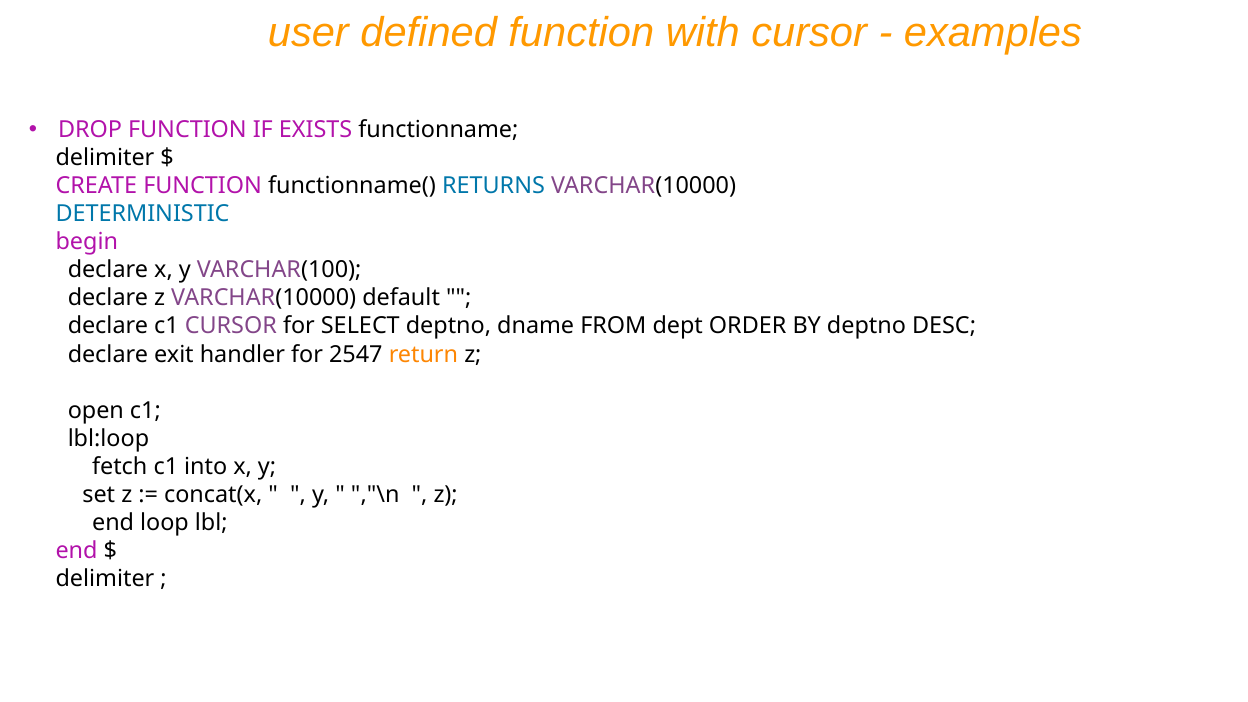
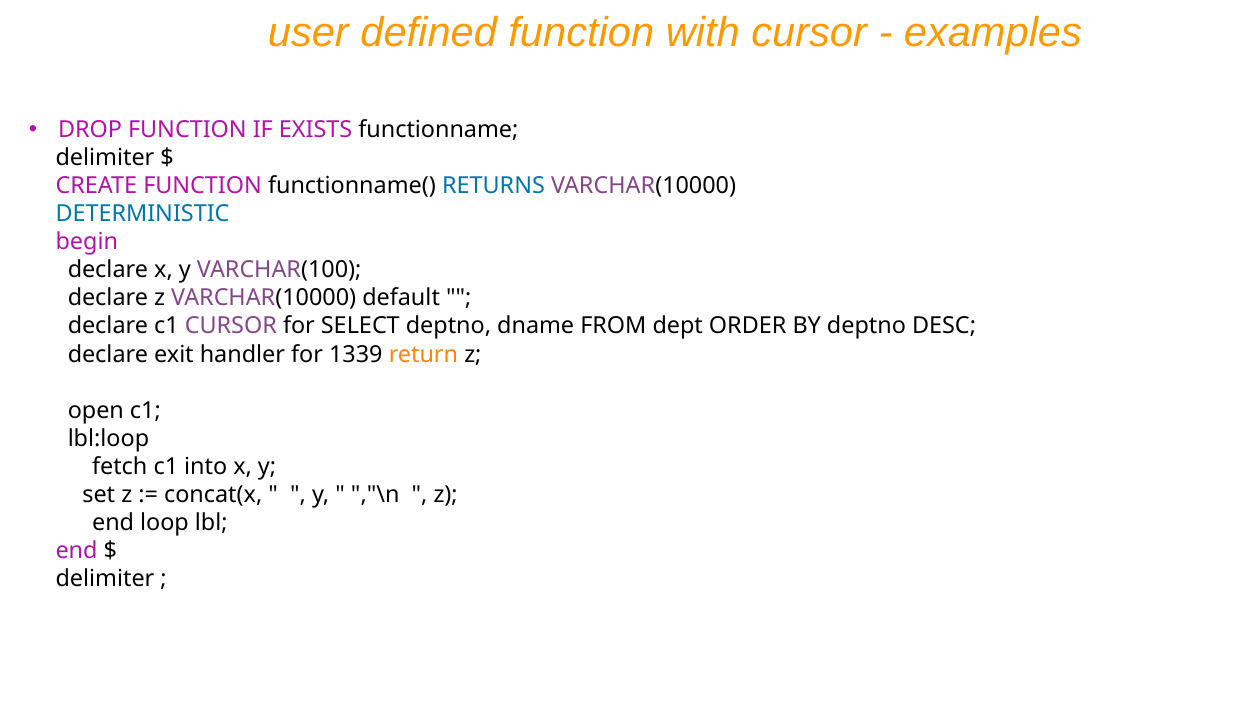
2547: 2547 -> 1339 (356, 354)
